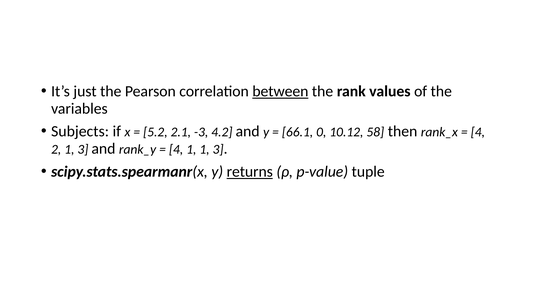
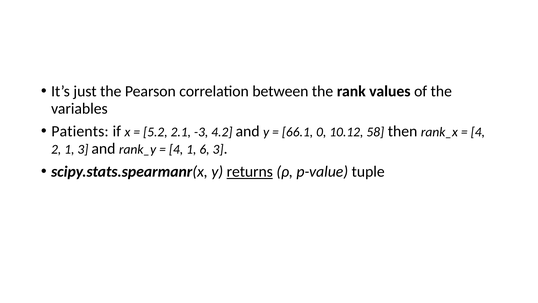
between underline: present -> none (280, 91)
Subjects: Subjects -> Patients (80, 131)
1 1: 1 -> 6 (205, 149)
